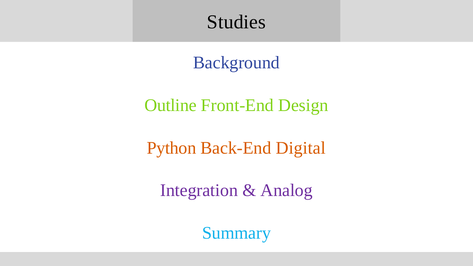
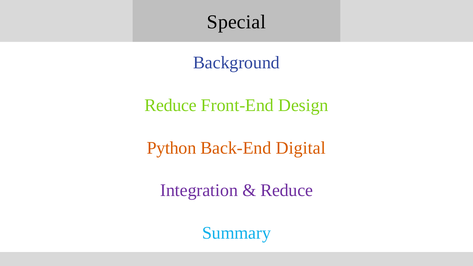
Studies: Studies -> Special (236, 22)
Outline: Outline -> Reduce (171, 105)
Analog: Analog -> Reduce (287, 190)
